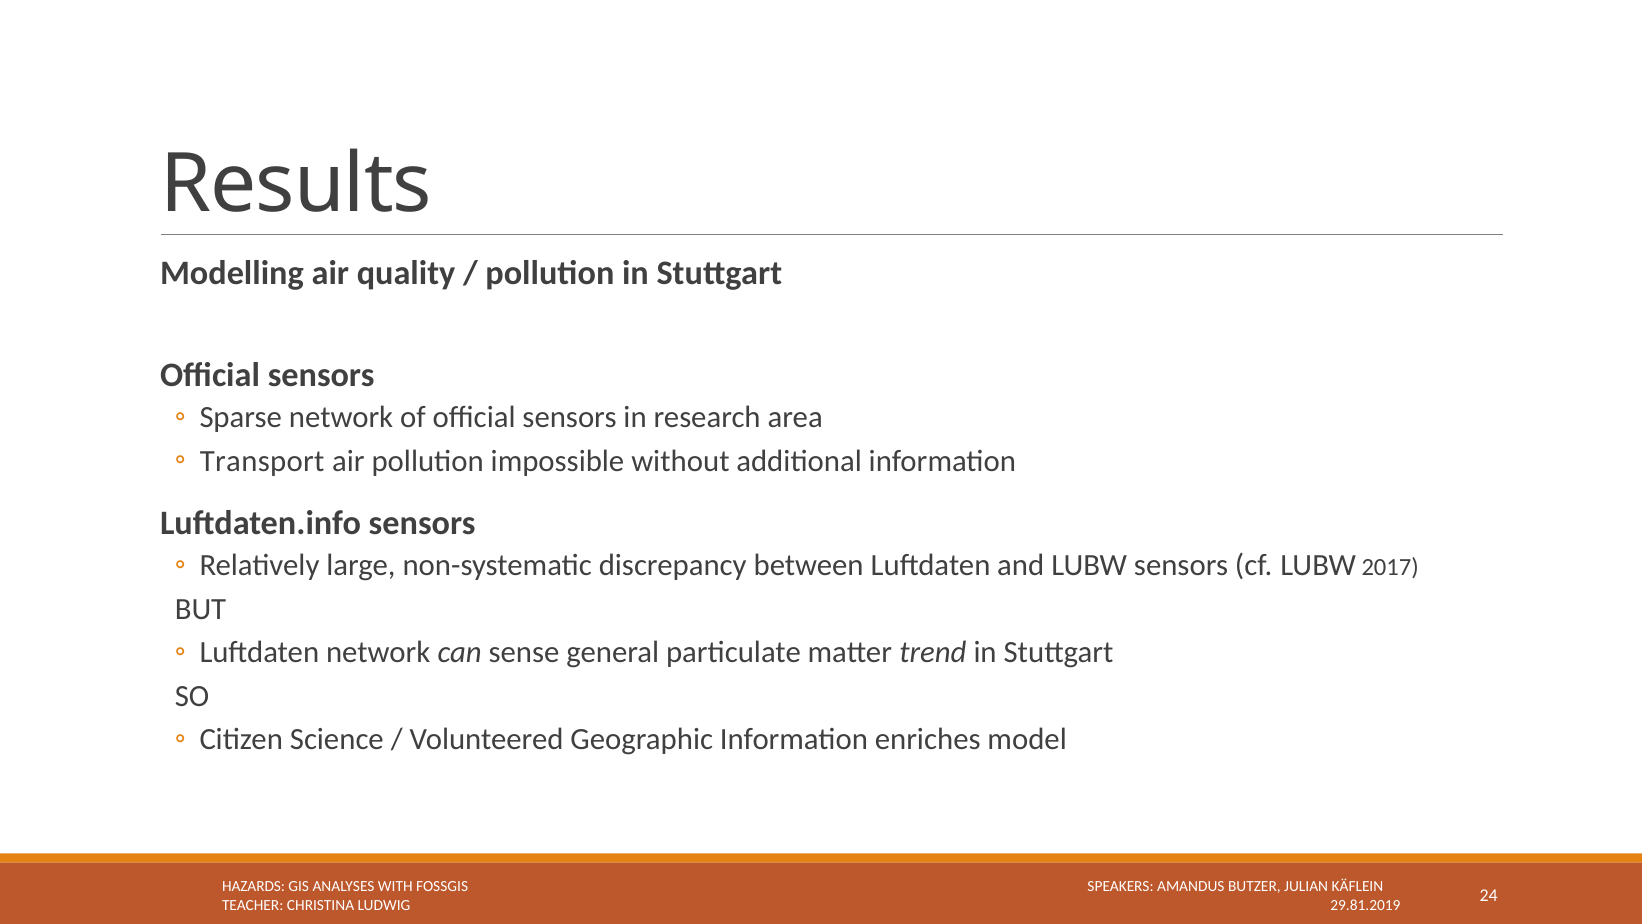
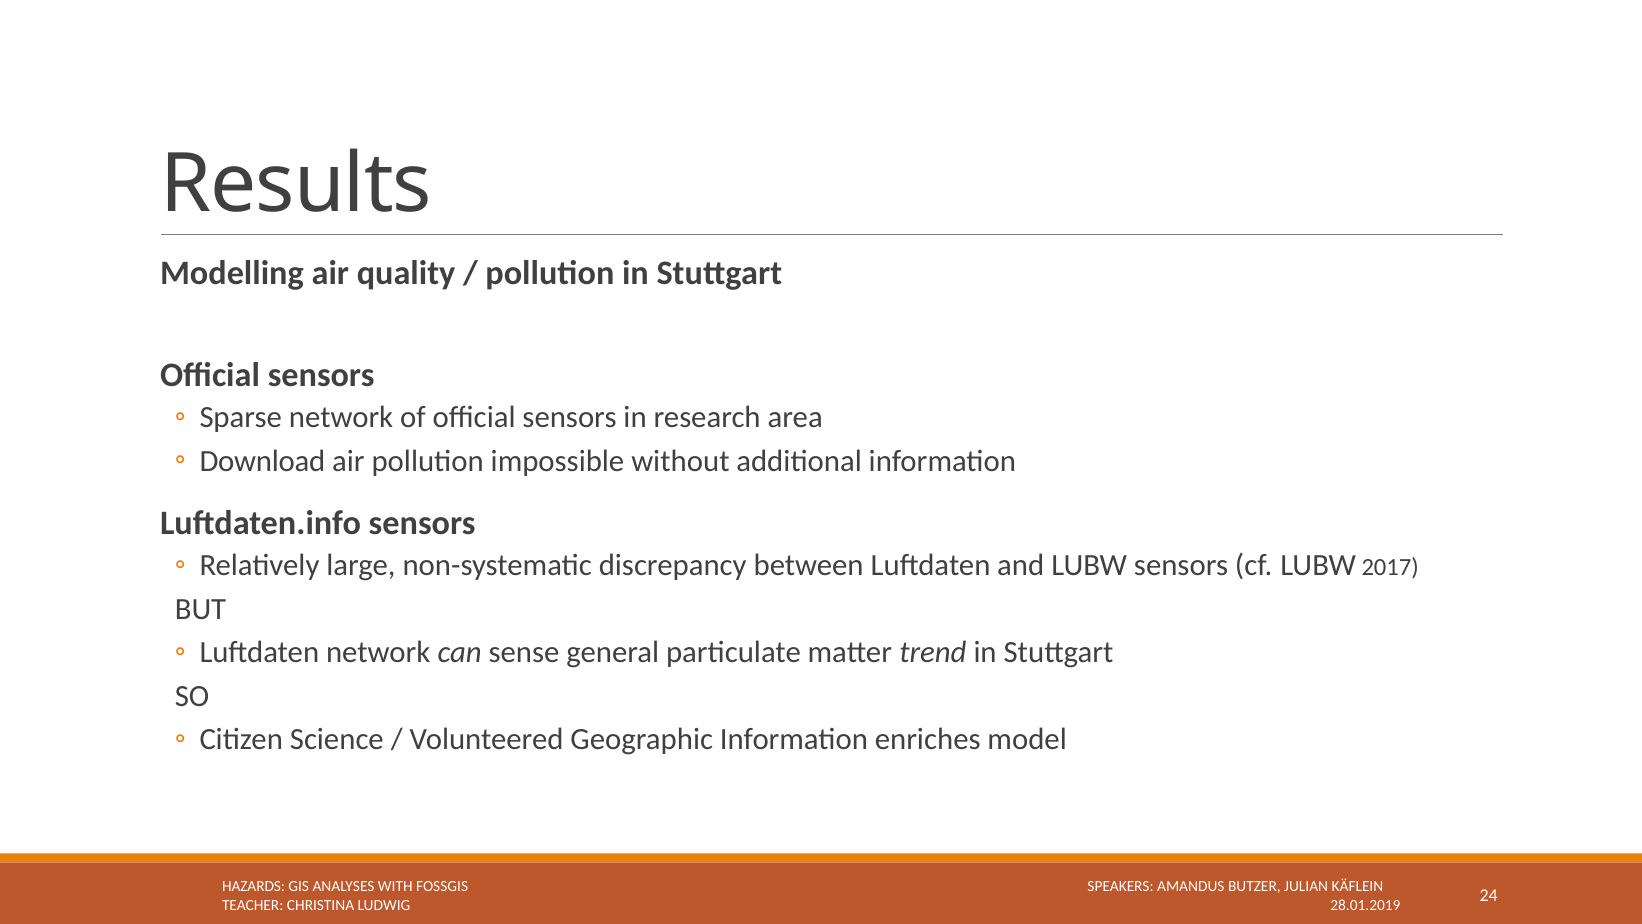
Transport: Transport -> Download (262, 461)
29.81.2019: 29.81.2019 -> 28.01.2019 (1365, 905)
